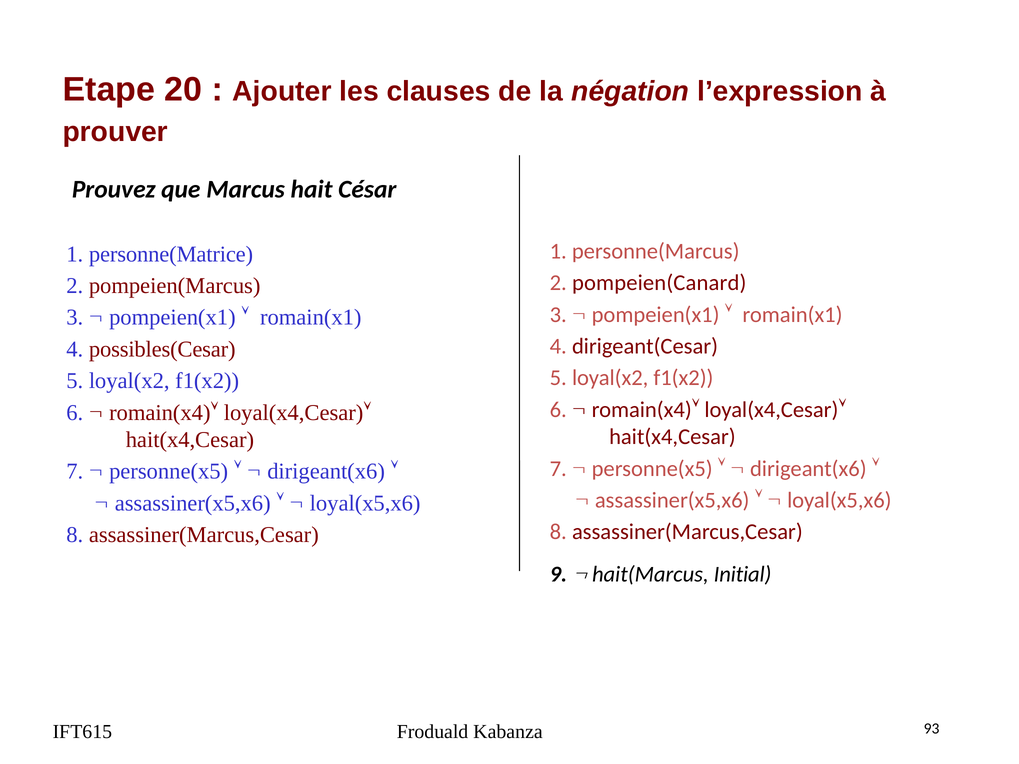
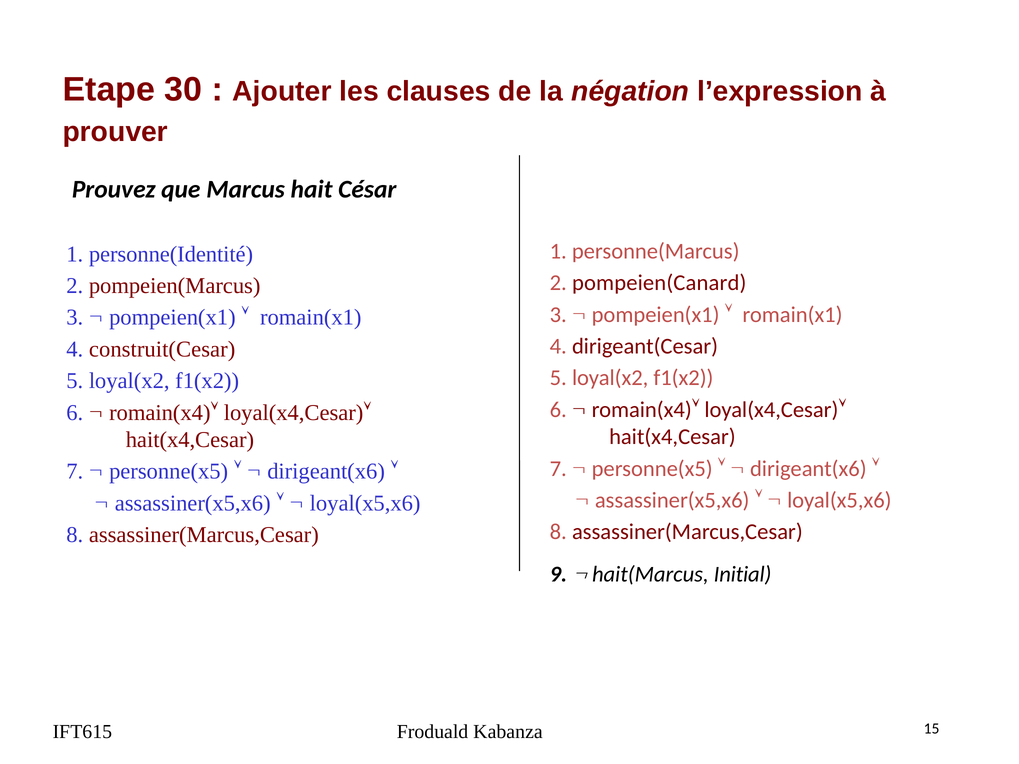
20: 20 -> 30 (183, 89)
personne(Matrice: personne(Matrice -> personne(Identité (171, 254)
possibles(Cesar: possibles(Cesar -> construit(Cesar (162, 349)
93: 93 -> 15 (932, 729)
